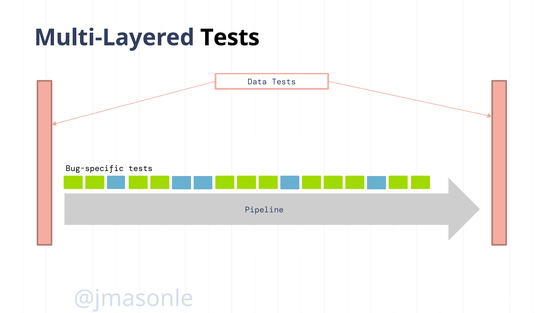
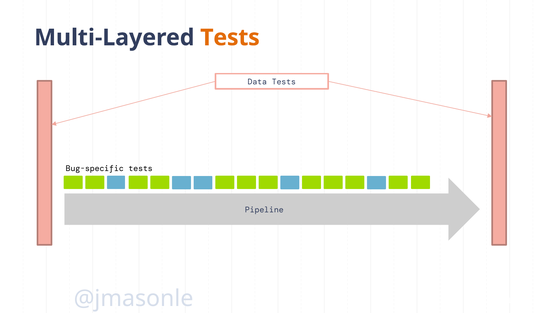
Tests colour: black -> orange (230, 38)
